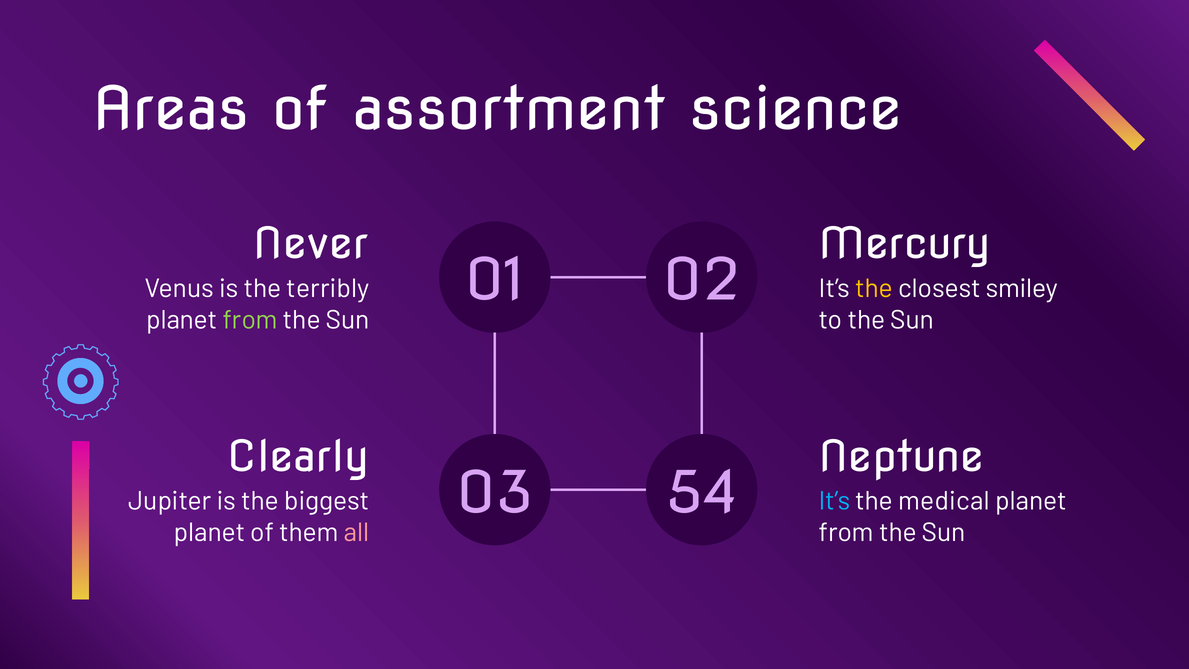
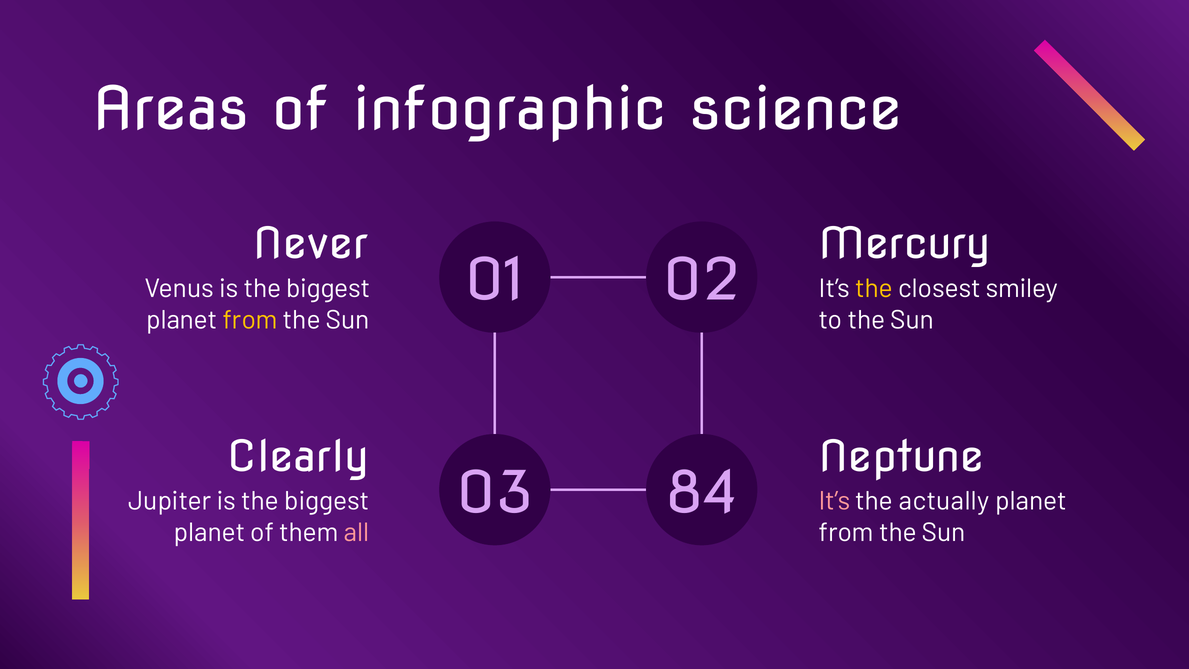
assortment: assortment -> infographic (510, 110)
Venus is the terribly: terribly -> biggest (328, 288)
from colour: light green -> yellow (250, 320)
54: 54 -> 84 (701, 494)
It’s colour: light blue -> pink (835, 501)
medical: medical -> actually (944, 501)
